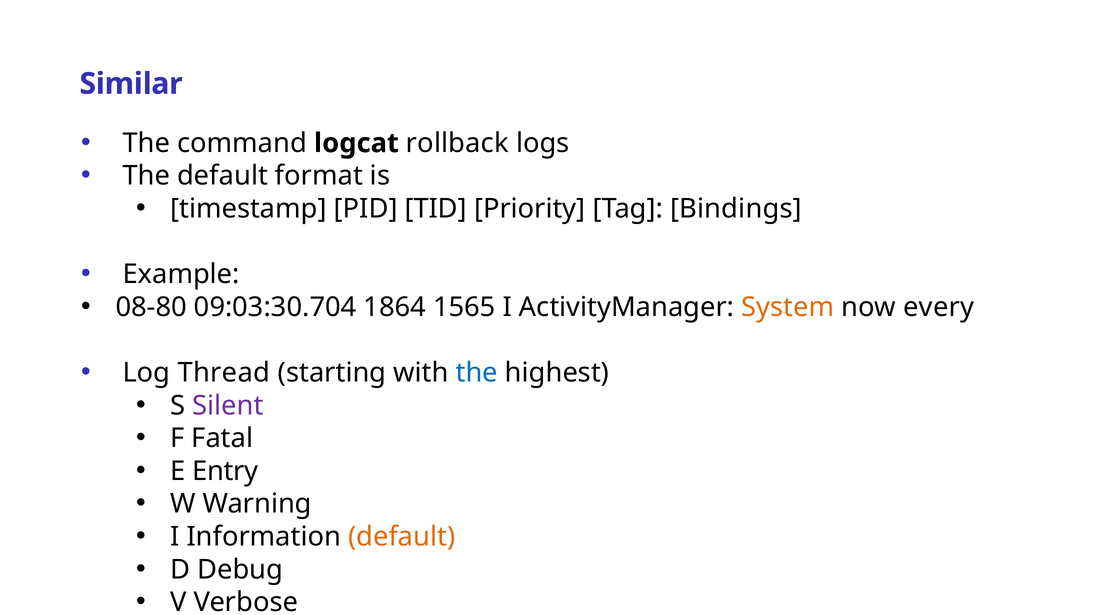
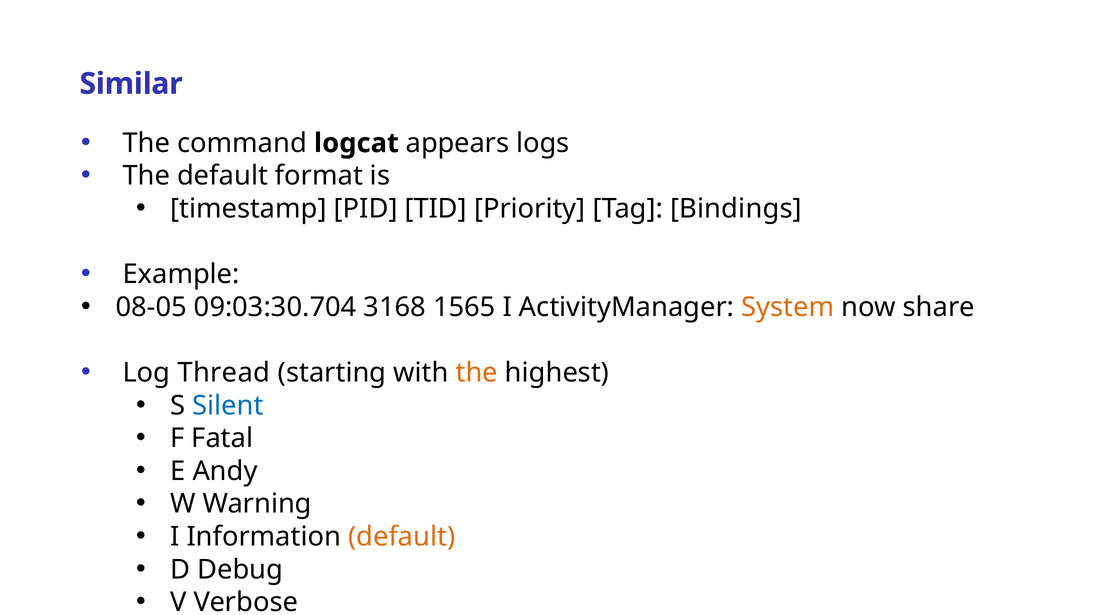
rollback: rollback -> appears (458, 143)
08-80: 08-80 -> 08-05 (151, 307)
1864: 1864 -> 3168 (395, 307)
every: every -> share (939, 307)
the colour: blue -> orange (477, 373)
Silent colour: purple -> blue (228, 405)
Entry: Entry -> Andy (225, 471)
